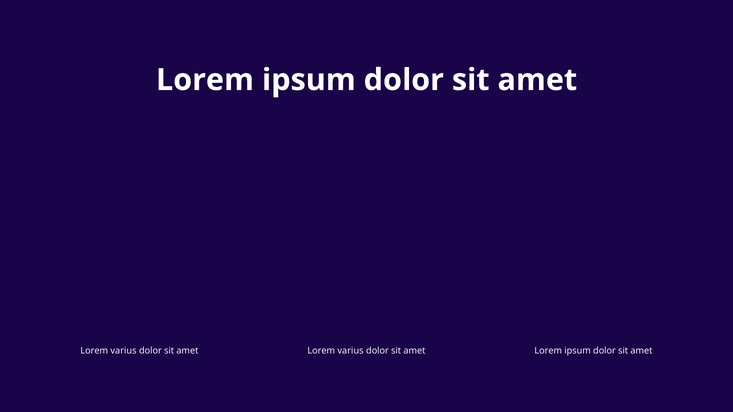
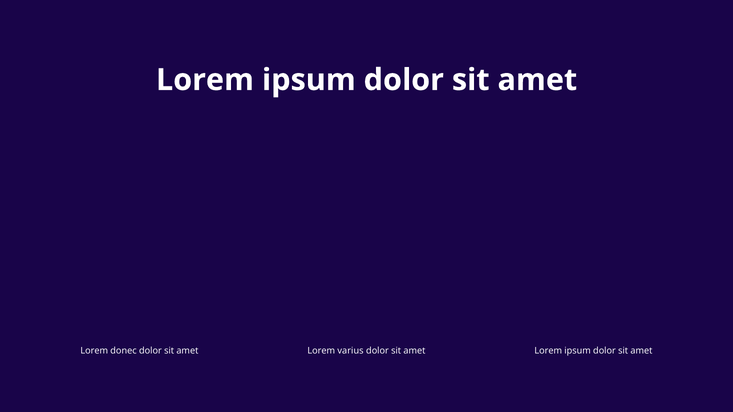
varius: varius -> donec (124, 351)
